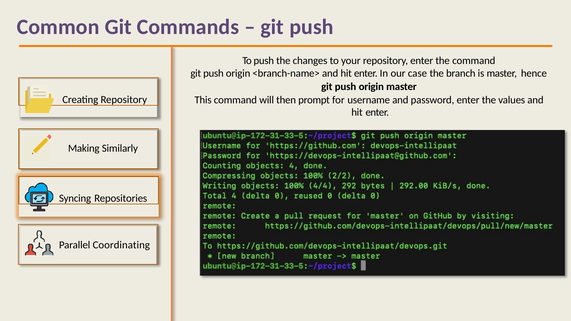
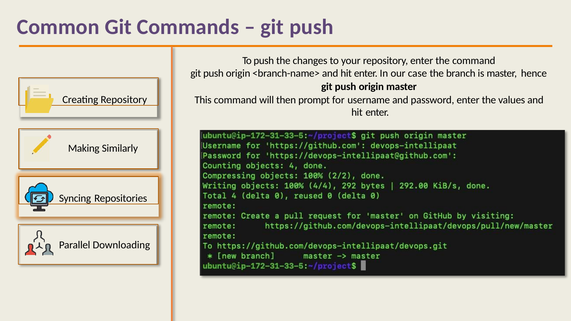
Coordinating: Coordinating -> Downloading (121, 245)
